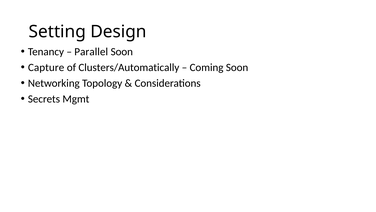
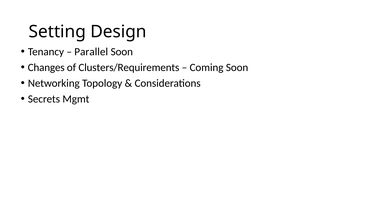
Capture: Capture -> Changes (46, 67)
Clusters/Automatically: Clusters/Automatically -> Clusters/Requirements (129, 67)
